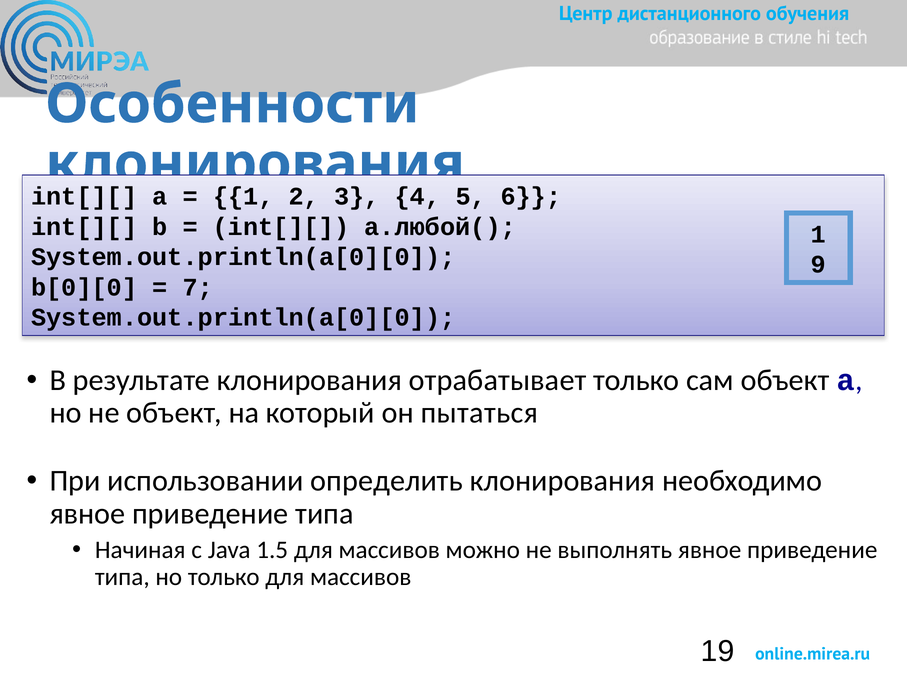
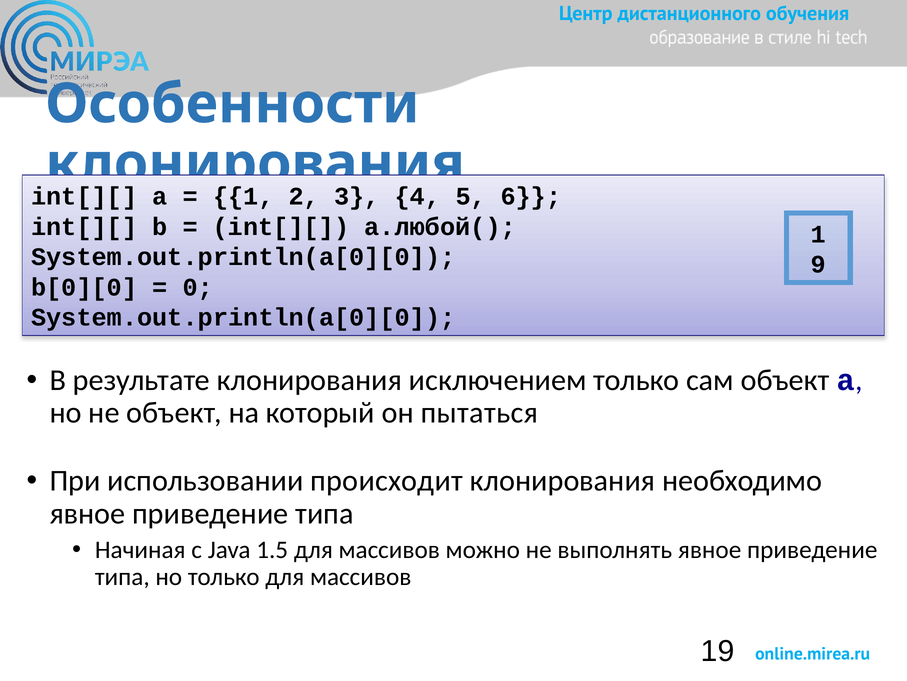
7: 7 -> 0 (198, 287)
отрабатывает: отрабатывает -> исключением (498, 380)
определить: определить -> происходит (387, 480)
